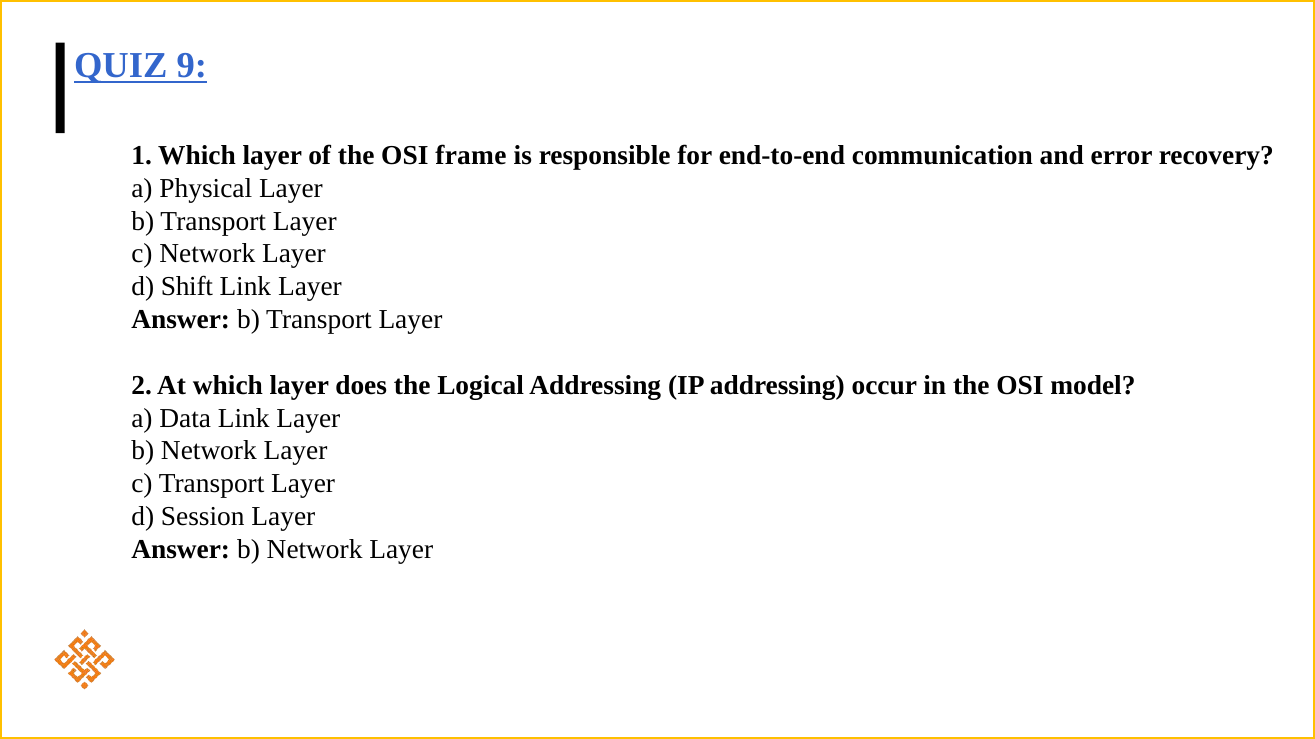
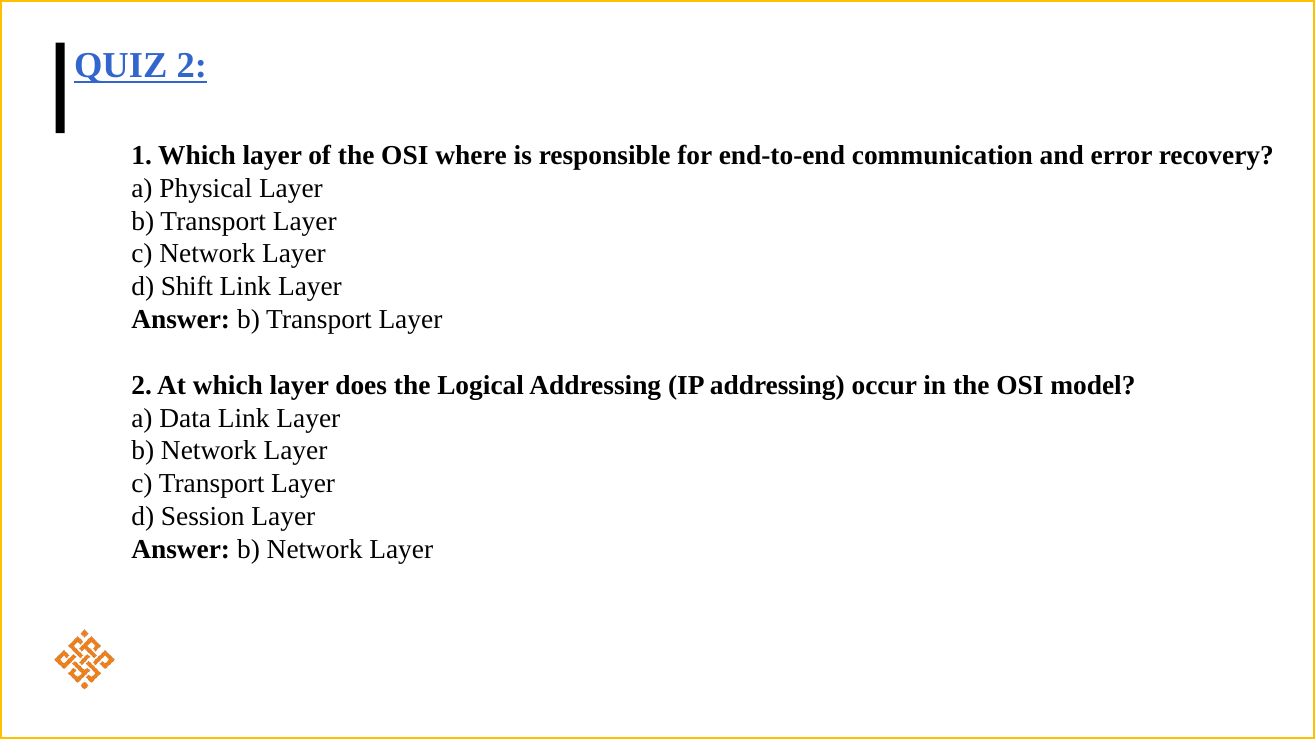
QUIZ 9: 9 -> 2 (192, 66)
frame: frame -> where (471, 155)
